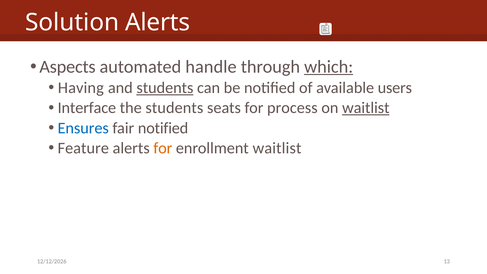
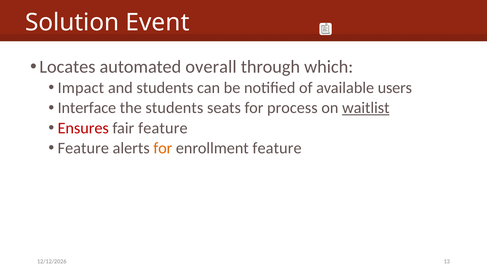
Solution Alerts: Alerts -> Event (157, 23)
Aspects: Aspects -> Locates (67, 67)
handle: handle -> overall (211, 67)
which underline: present -> none (329, 67)
Having: Having -> Impact (81, 88)
students underline: present -> none (165, 88)
Ensures colour: blue -> red (83, 128)
fair notified: notified -> feature (163, 128)
enrollment waitlist: waitlist -> feature (277, 148)
